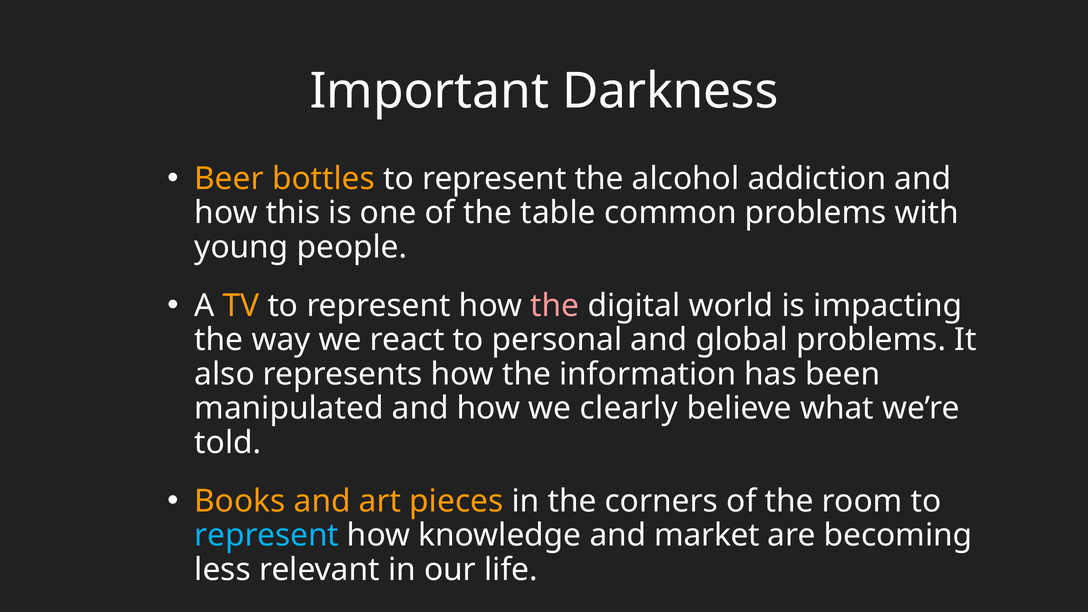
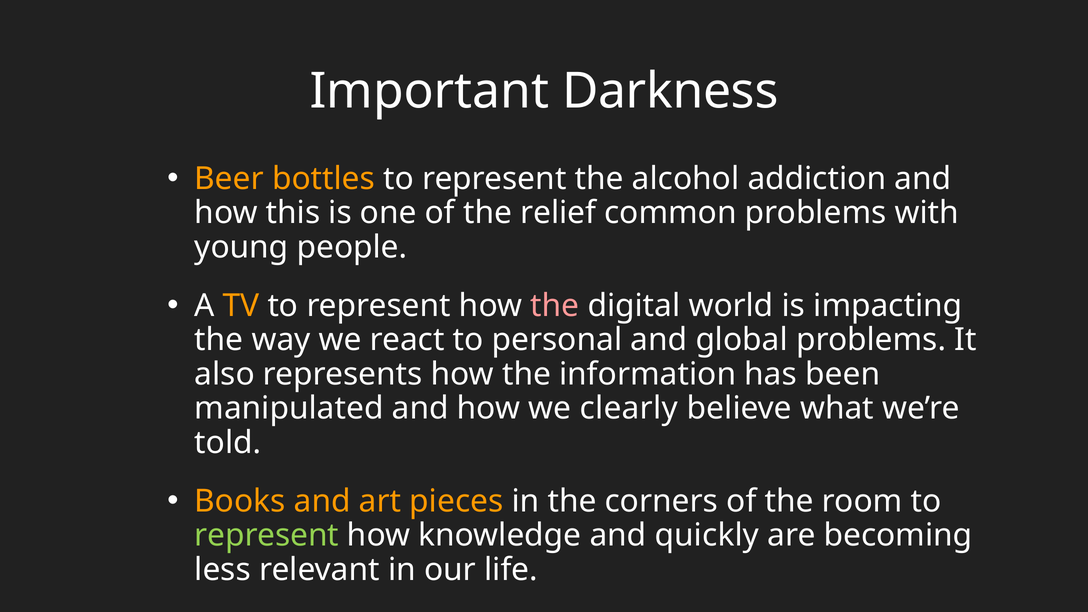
table: table -> relief (558, 213)
represent colour: light blue -> light green (267, 535)
market: market -> quickly (707, 535)
